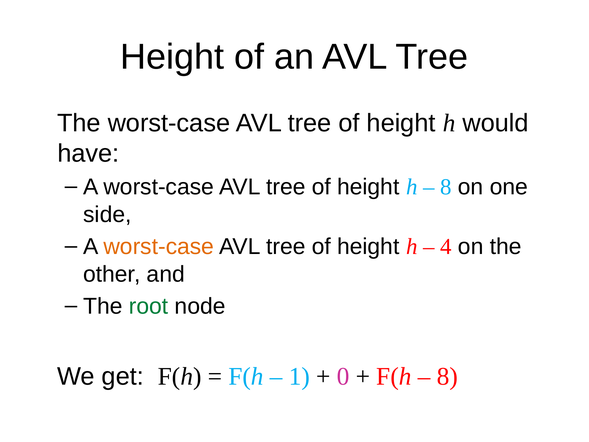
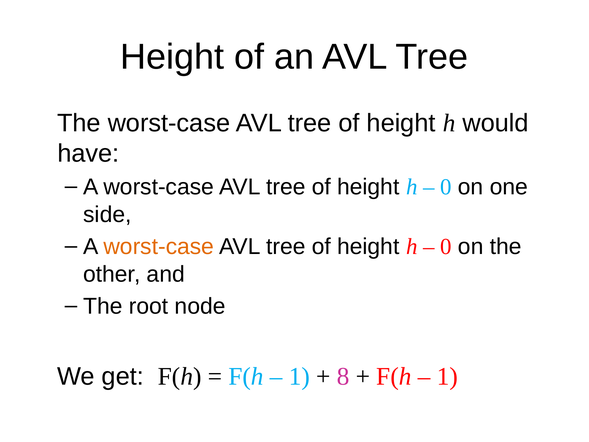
8: 8 -> 0 (446, 187)
4: 4 -> 0 (446, 246)
root colour: green -> black (149, 306)
0: 0 -> 8 (343, 376)
8: 8 -> 1 (447, 376)
